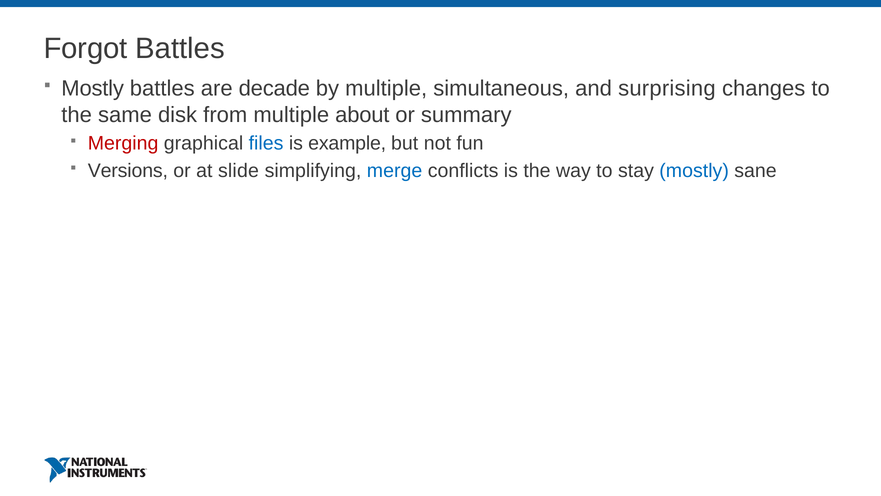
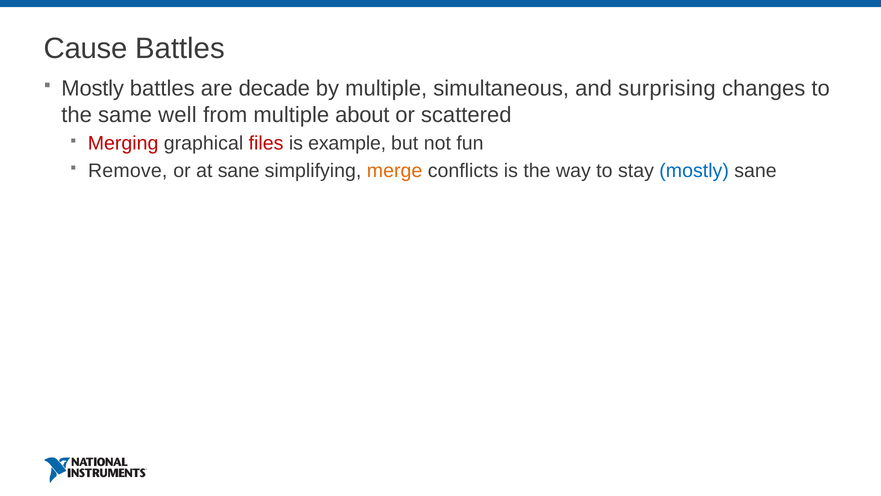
Forgot: Forgot -> Cause (86, 48)
disk: disk -> well (177, 115)
summary: summary -> scattered (466, 115)
files colour: blue -> red (266, 143)
Versions: Versions -> Remove (128, 171)
at slide: slide -> sane (239, 171)
merge colour: blue -> orange (395, 171)
